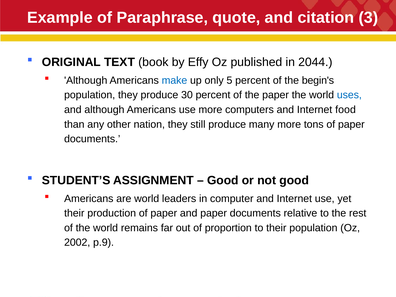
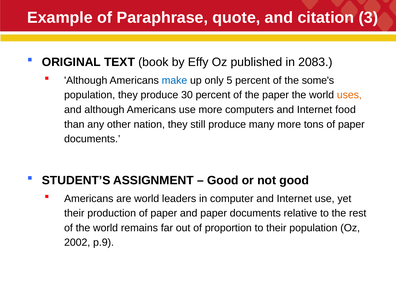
2044: 2044 -> 2083 (315, 62)
begin's: begin's -> some's (318, 80)
uses colour: blue -> orange (349, 95)
